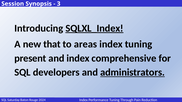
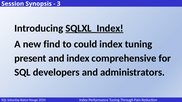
that: that -> find (52, 44)
areas: areas -> could (86, 44)
administrators underline: present -> none (133, 73)
